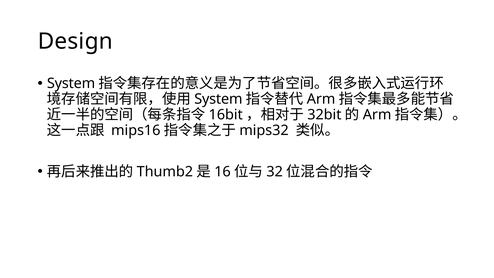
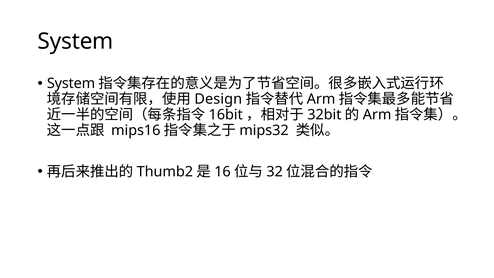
Design: Design -> System (76, 41)
System: System -> Design (218, 99)
